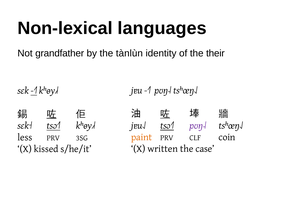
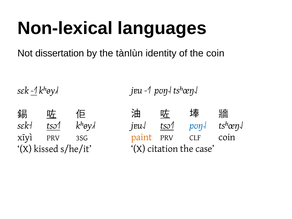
grandfather: grandfather -> dissertation (60, 53)
the their: their -> coin (215, 53)
pʊŋ˨ colour: purple -> blue (198, 125)
less: less -> xīyì (25, 137)
written: written -> citation (163, 149)
